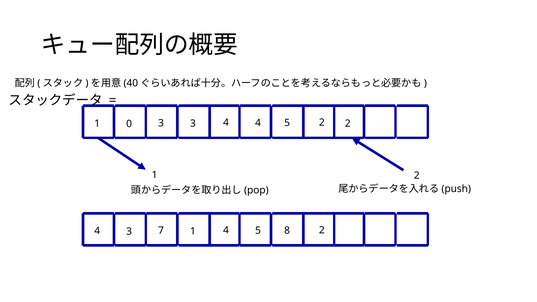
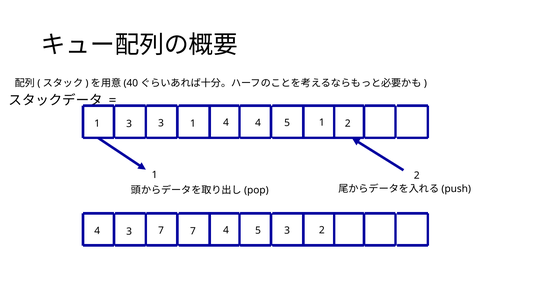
1 0: 0 -> 3 (129, 124)
3 3: 3 -> 1 (193, 123)
5 2: 2 -> 1 (322, 123)
7 1: 1 -> 7 (193, 231)
5 8: 8 -> 3 (287, 231)
